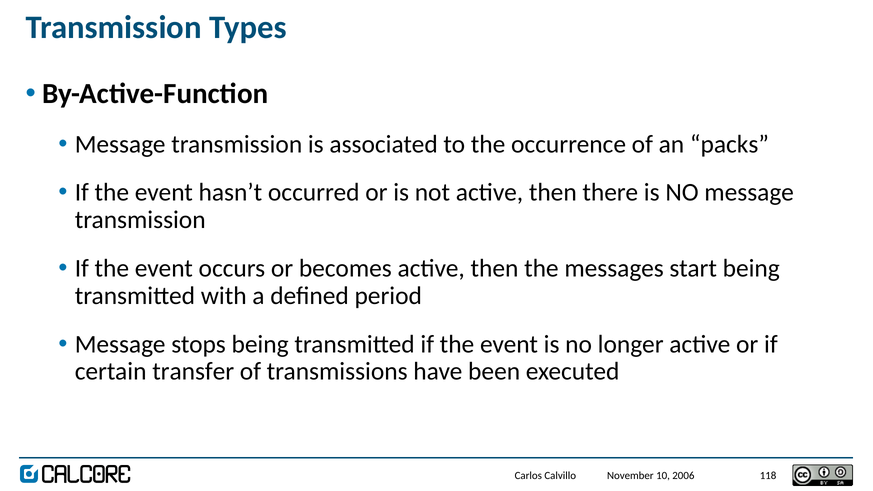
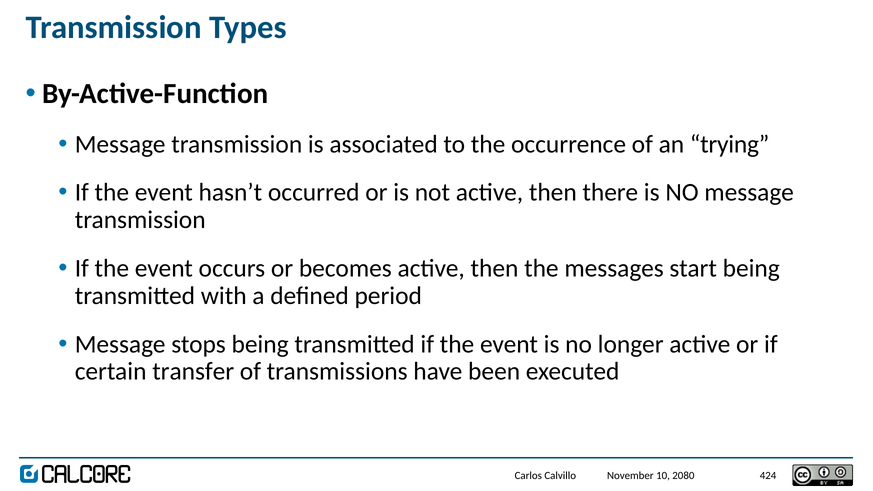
packs: packs -> trying (730, 144)
118: 118 -> 424 (768, 476)
2006: 2006 -> 2080 (683, 476)
